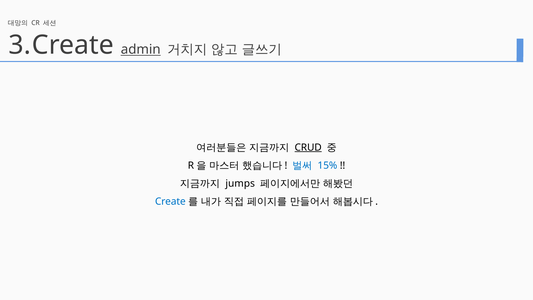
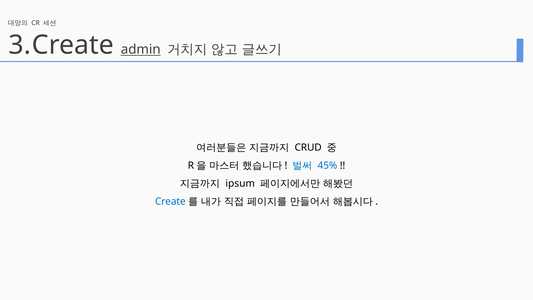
CRUD underline: present -> none (308, 147)
15%: 15% -> 45% (327, 165)
jumps: jumps -> ipsum (240, 183)
